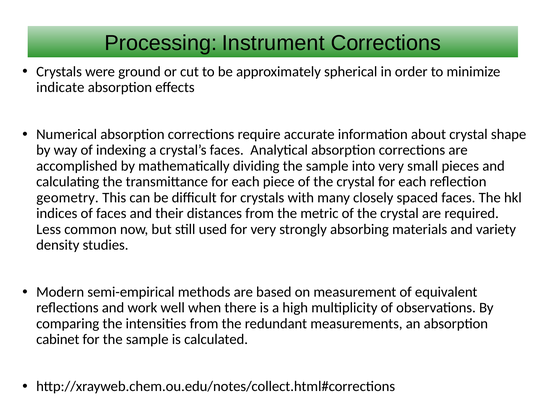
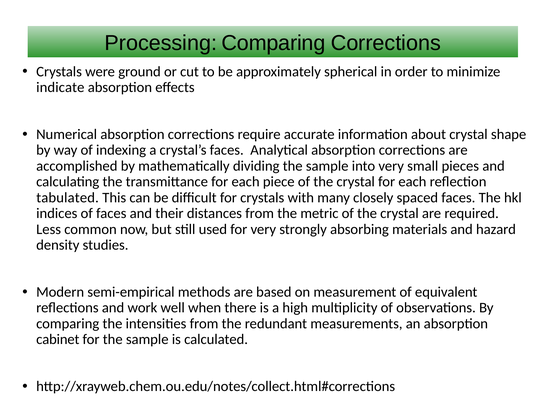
Processing Instrument: Instrument -> Comparing (273, 43)
geometry: geometry -> tabulated (68, 198)
variety: variety -> hazard (496, 229)
